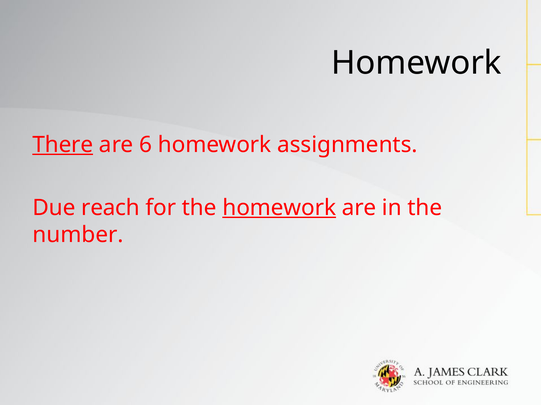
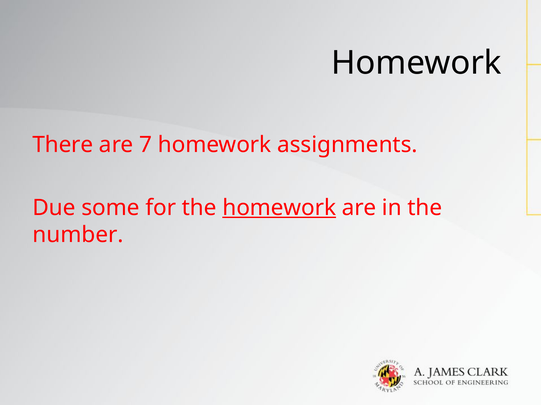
There underline: present -> none (63, 145)
6: 6 -> 7 (146, 145)
reach: reach -> some (110, 208)
